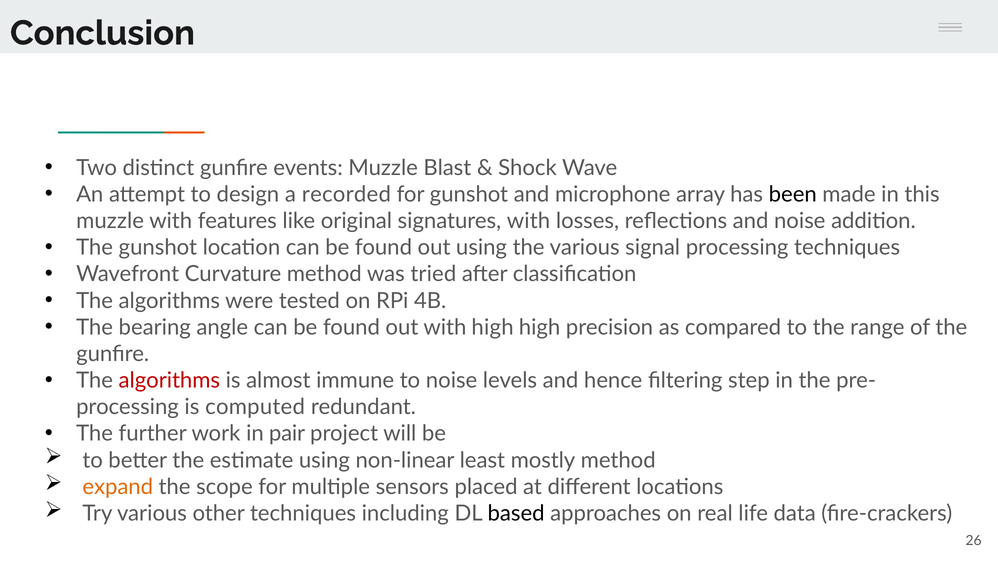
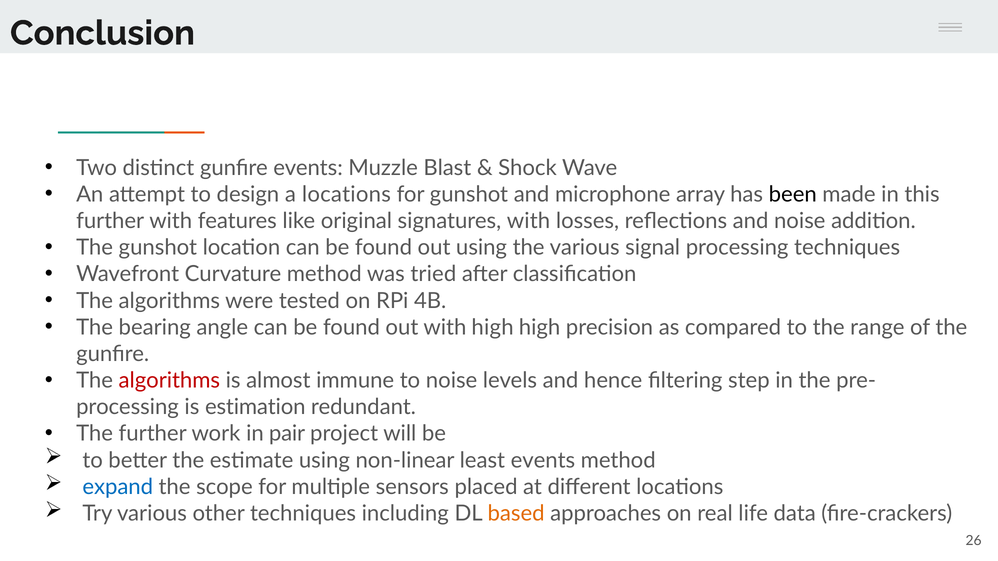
a recorded: recorded -> locations (346, 195)
muzzle: muzzle -> further (110, 221)
computed: computed -> estimation (255, 407)
least mostly: mostly -> events (543, 461)
expand colour: orange -> blue (118, 487)
based colour: black -> orange (516, 514)
